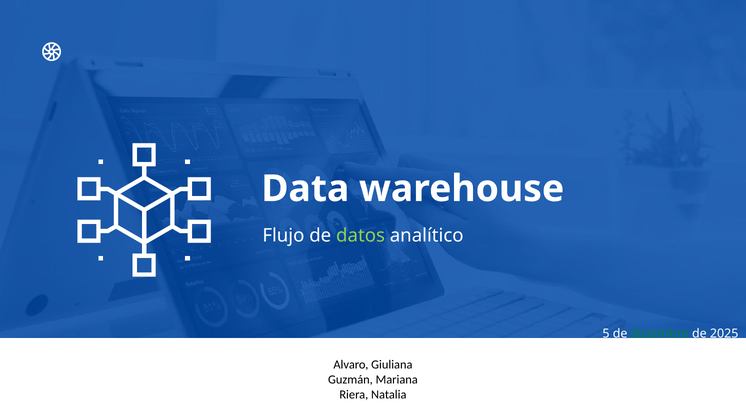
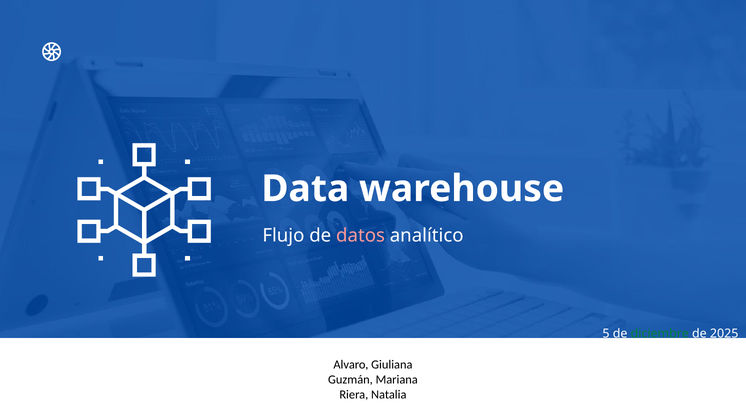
datos colour: light green -> pink (361, 235)
